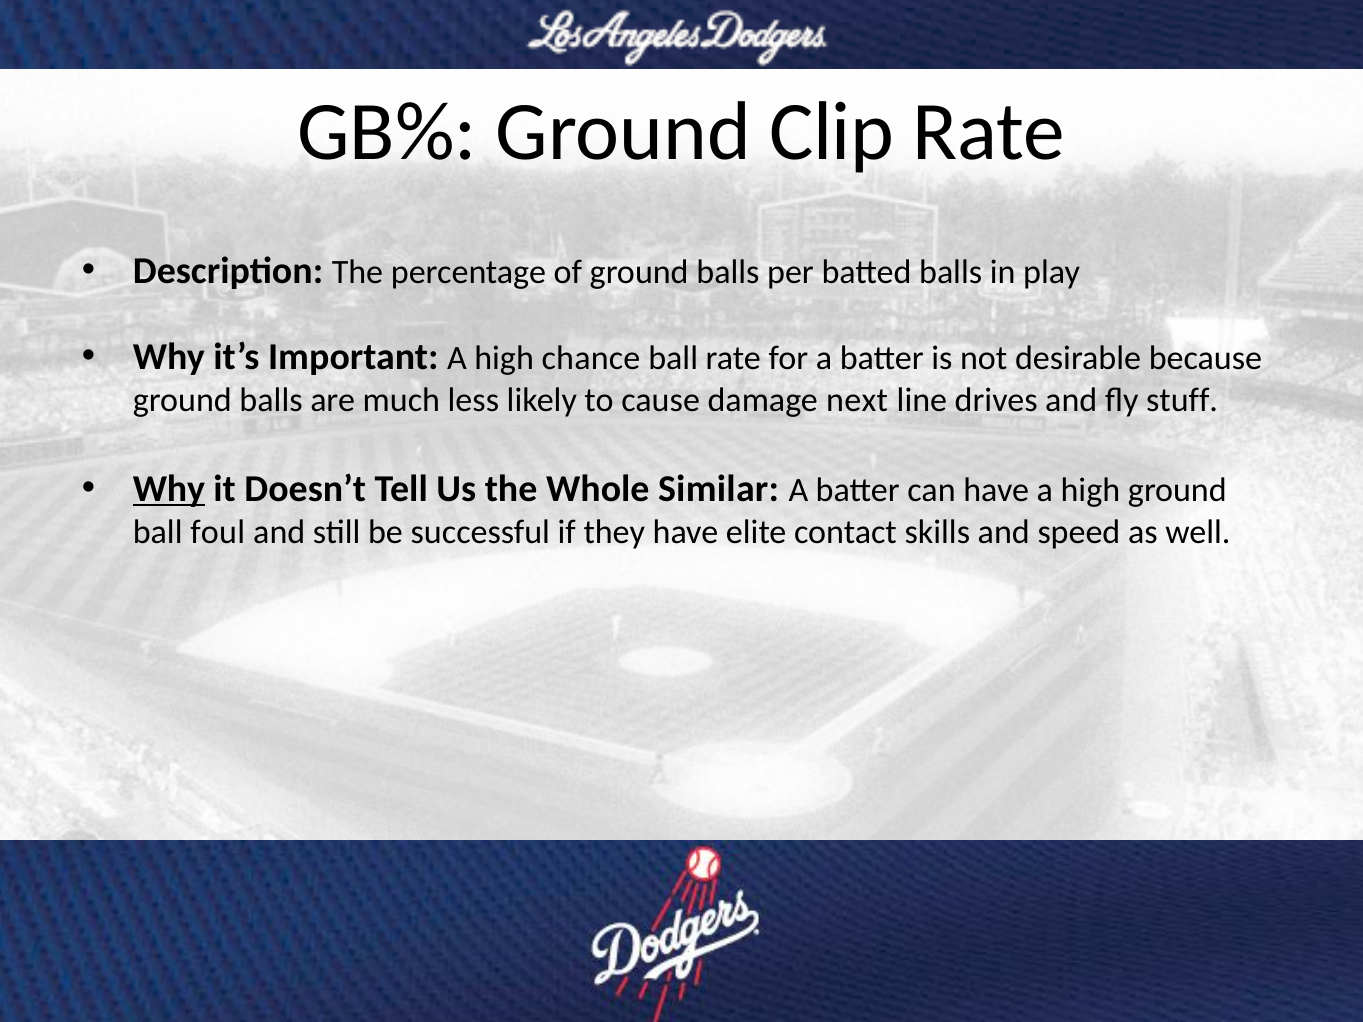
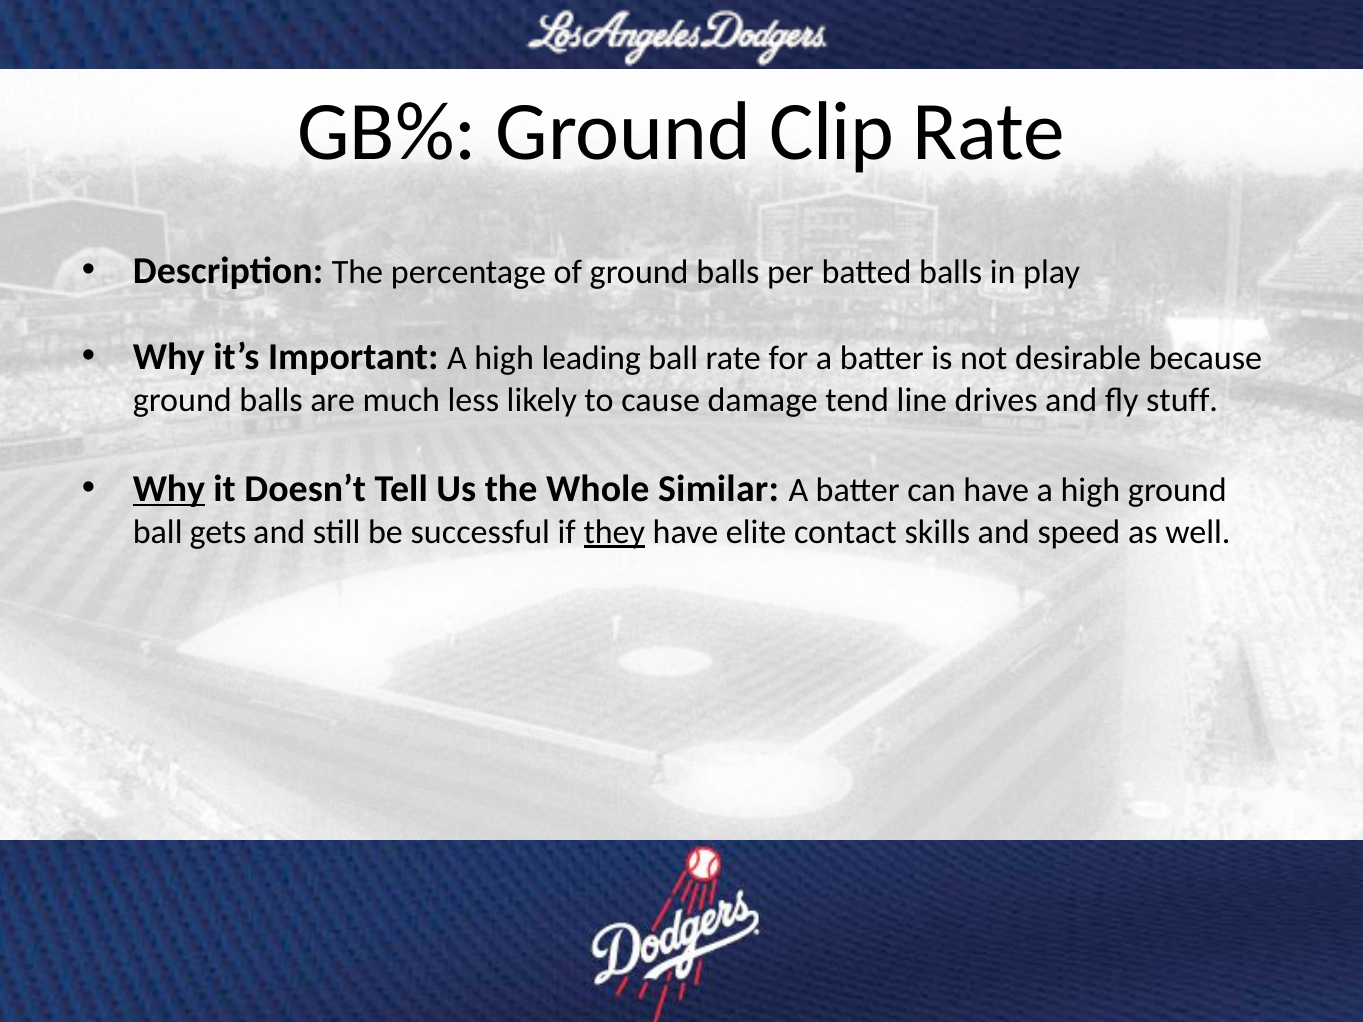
chance: chance -> leading (591, 358)
next: next -> tend (857, 400)
foul: foul -> gets (218, 532)
they underline: none -> present (614, 532)
